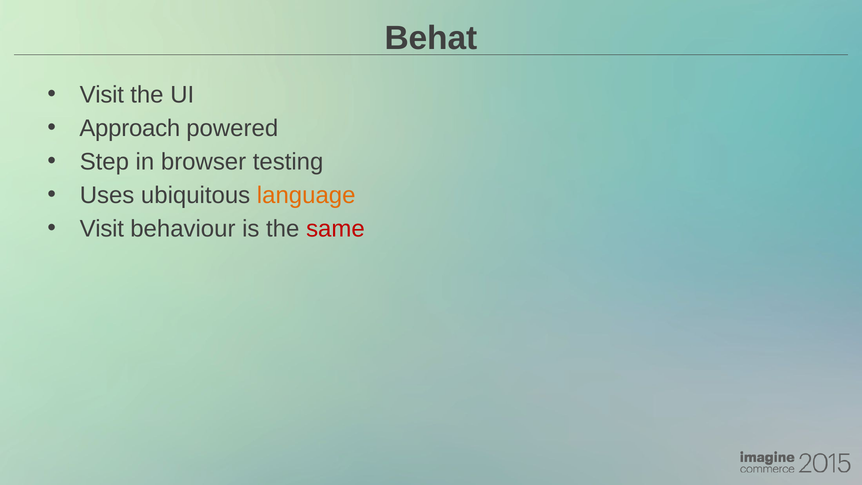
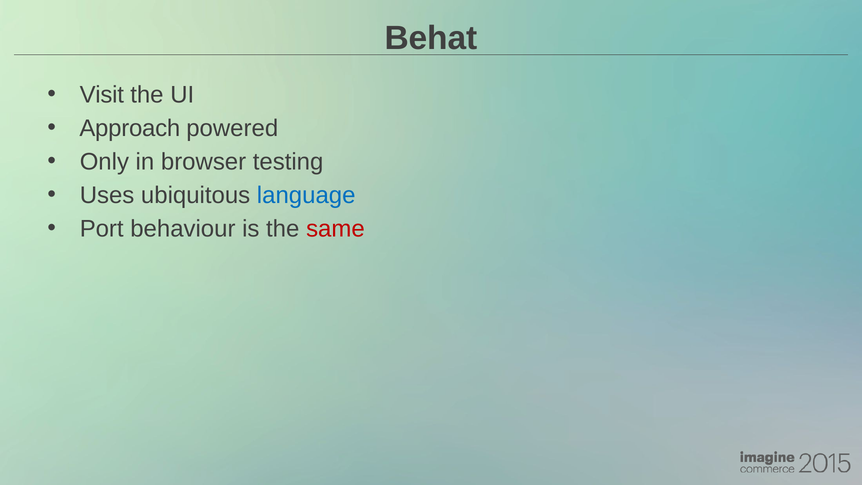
Step: Step -> Only (104, 162)
language colour: orange -> blue (306, 195)
Visit: Visit -> Port (102, 229)
